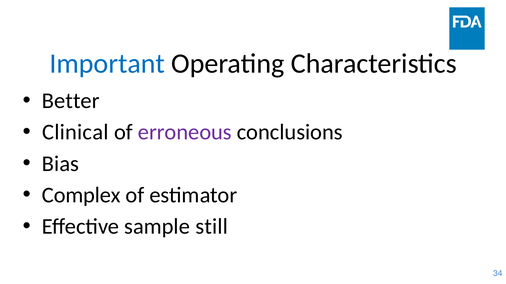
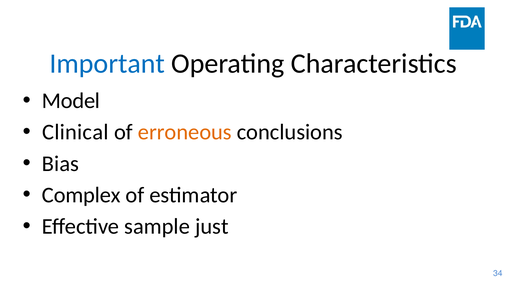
Better: Better -> Model (71, 101)
erroneous colour: purple -> orange (185, 133)
still: still -> just (212, 227)
